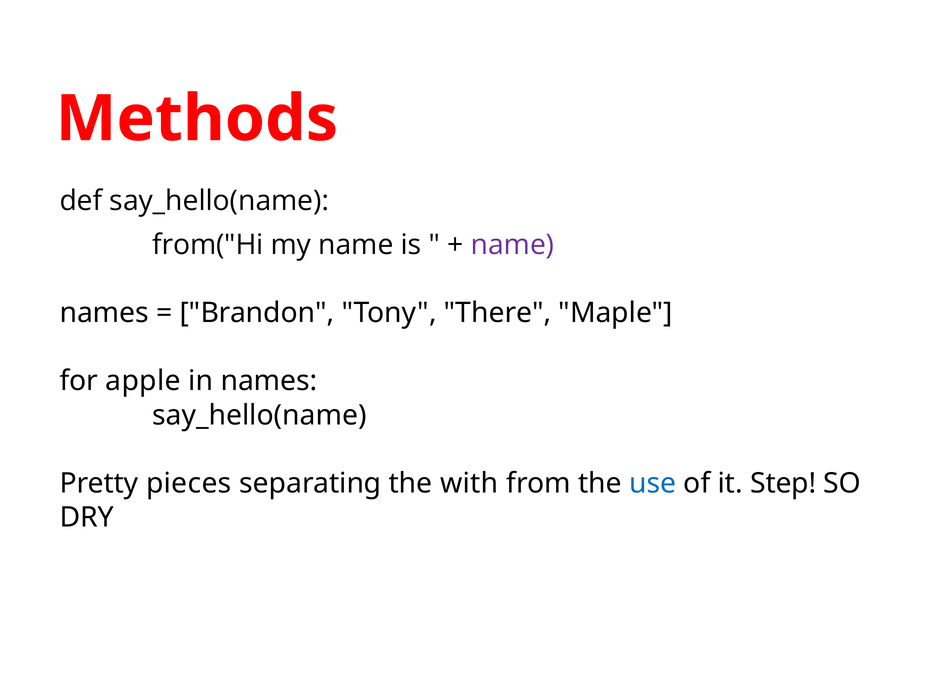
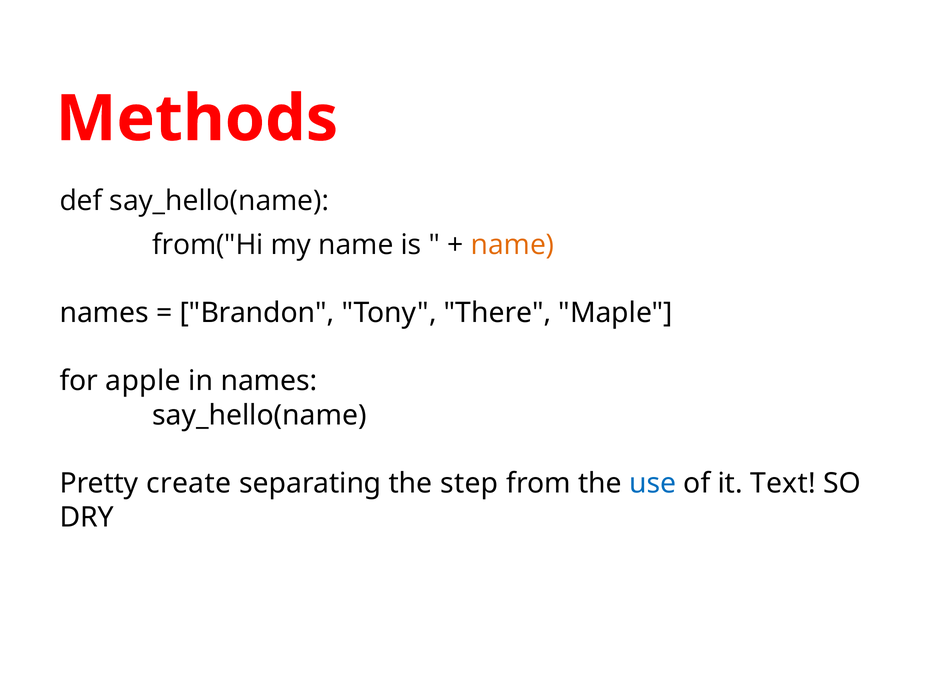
name colour: purple -> orange (513, 245)
pieces: pieces -> create (189, 483)
with: with -> step (469, 483)
Step: Step -> Text (783, 483)
